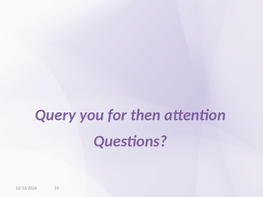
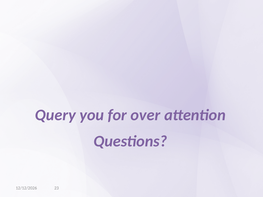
then: then -> over (145, 115)
